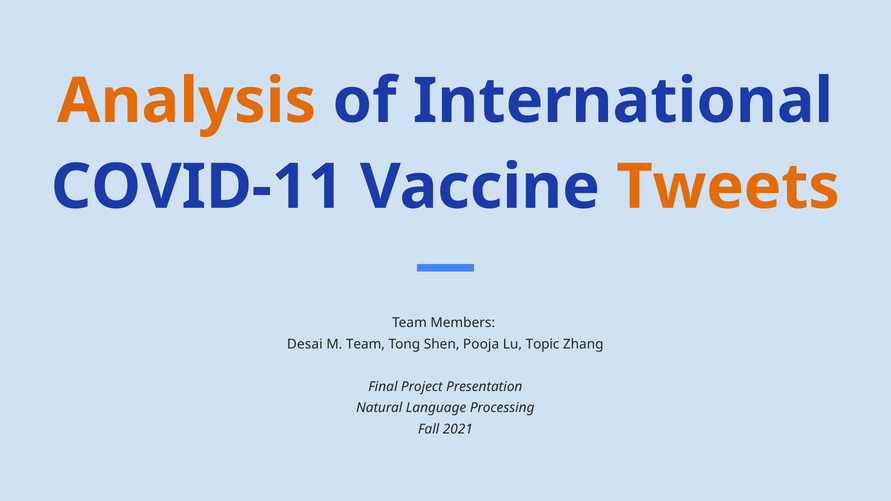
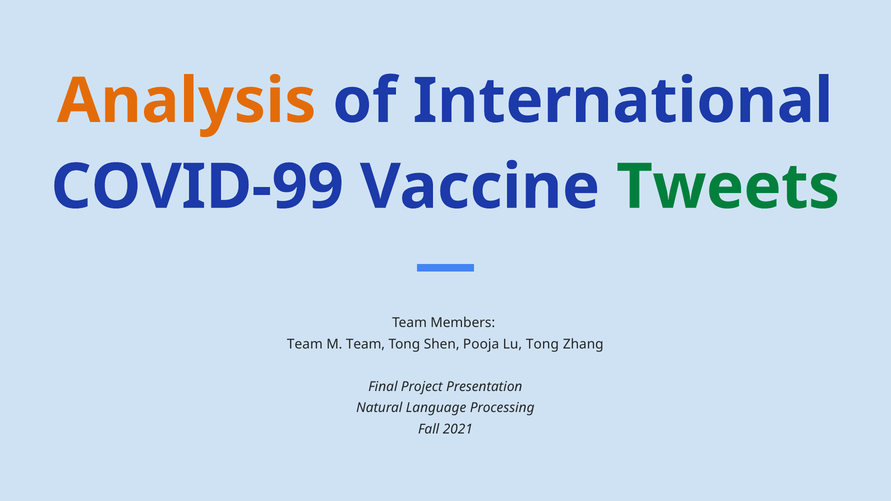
COVID-11: COVID-11 -> COVID-99 (197, 187)
Tweets colour: orange -> green (728, 187)
Desai: Desai -> Team (305, 344)
Lu Topic: Topic -> Tong (542, 344)
